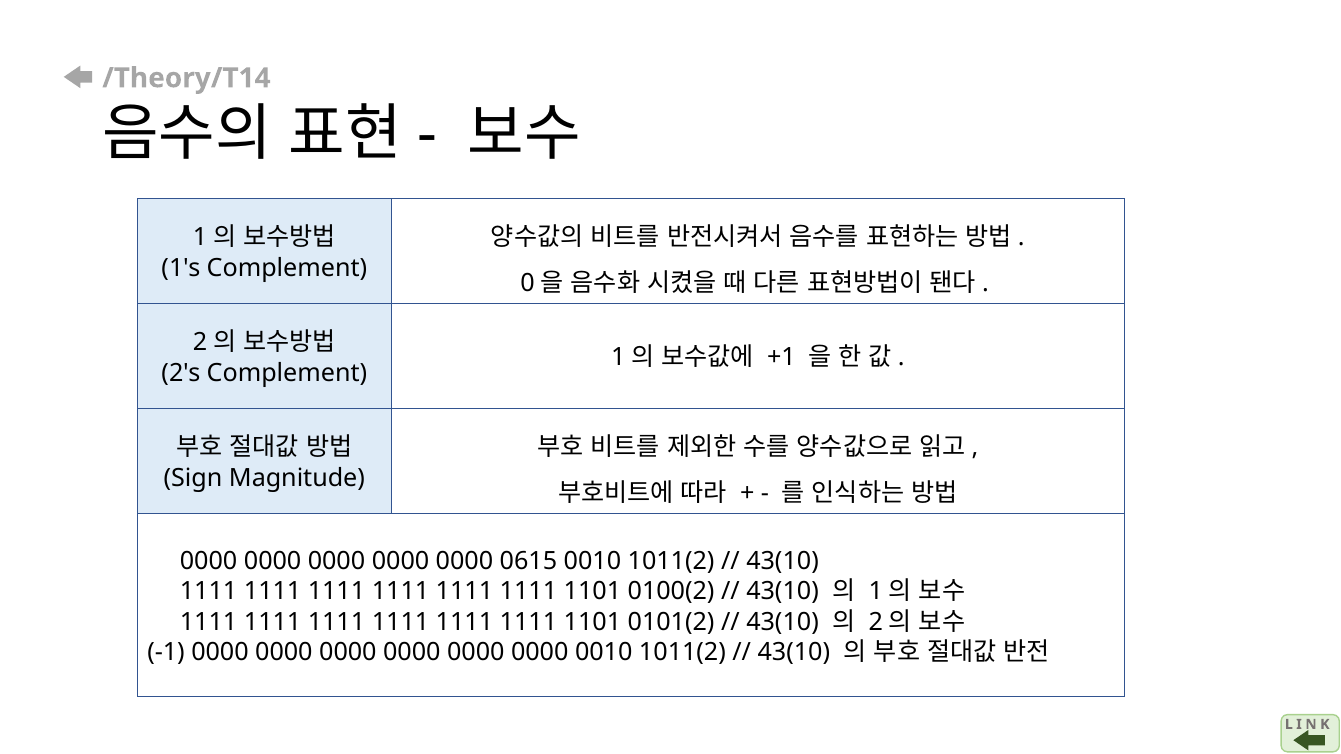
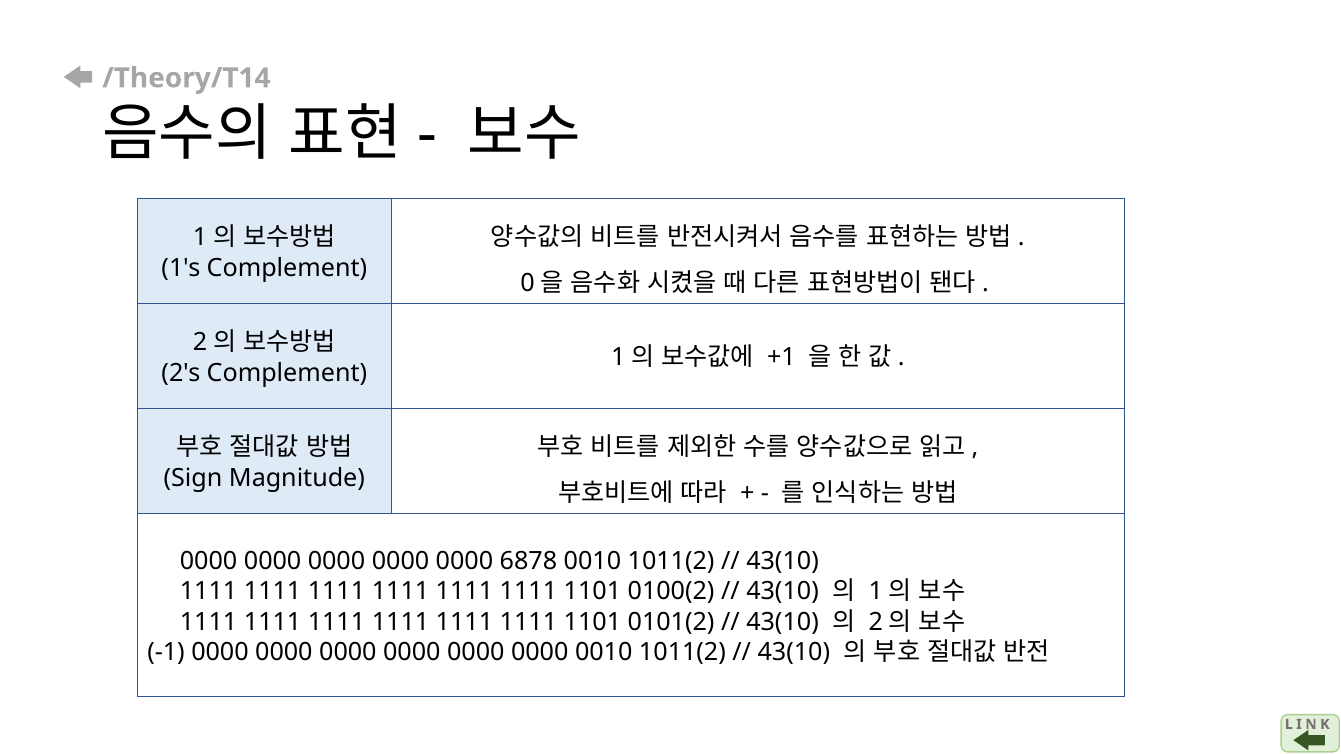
0615: 0615 -> 6878 (528, 562)
